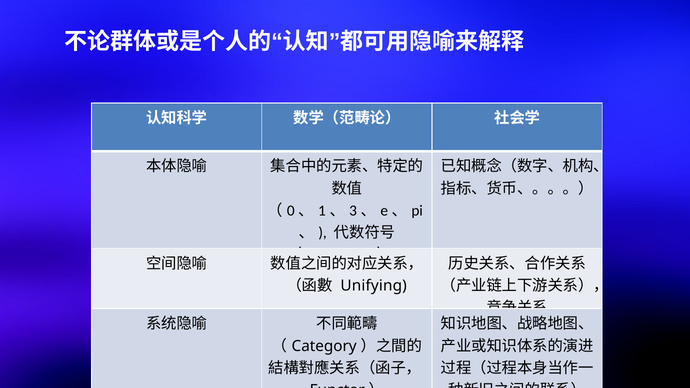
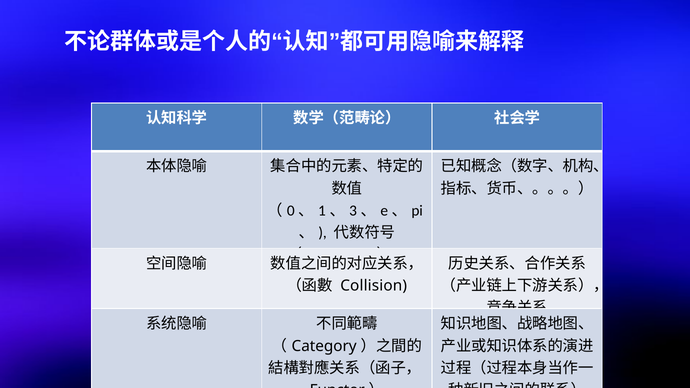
Unifying: Unifying -> Collision (374, 286)
